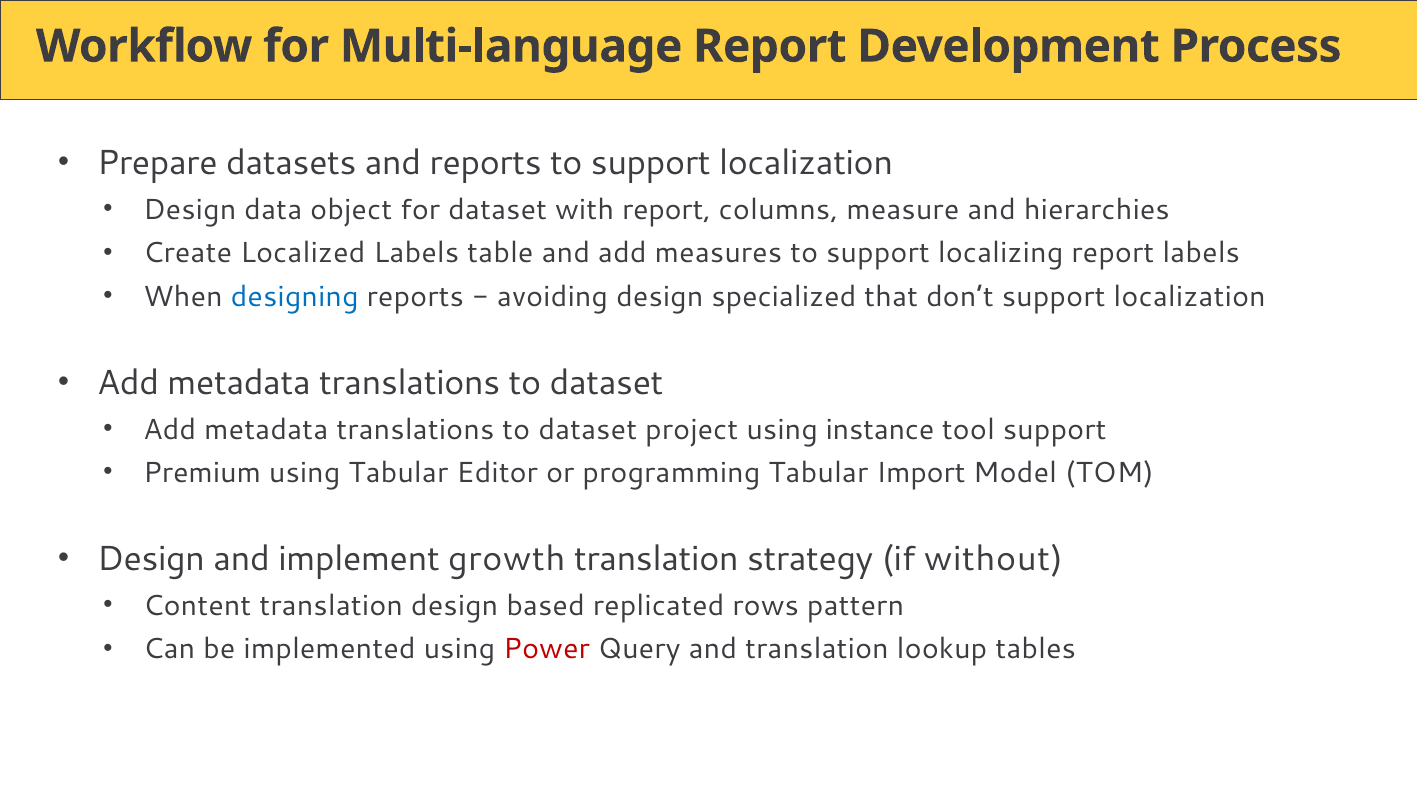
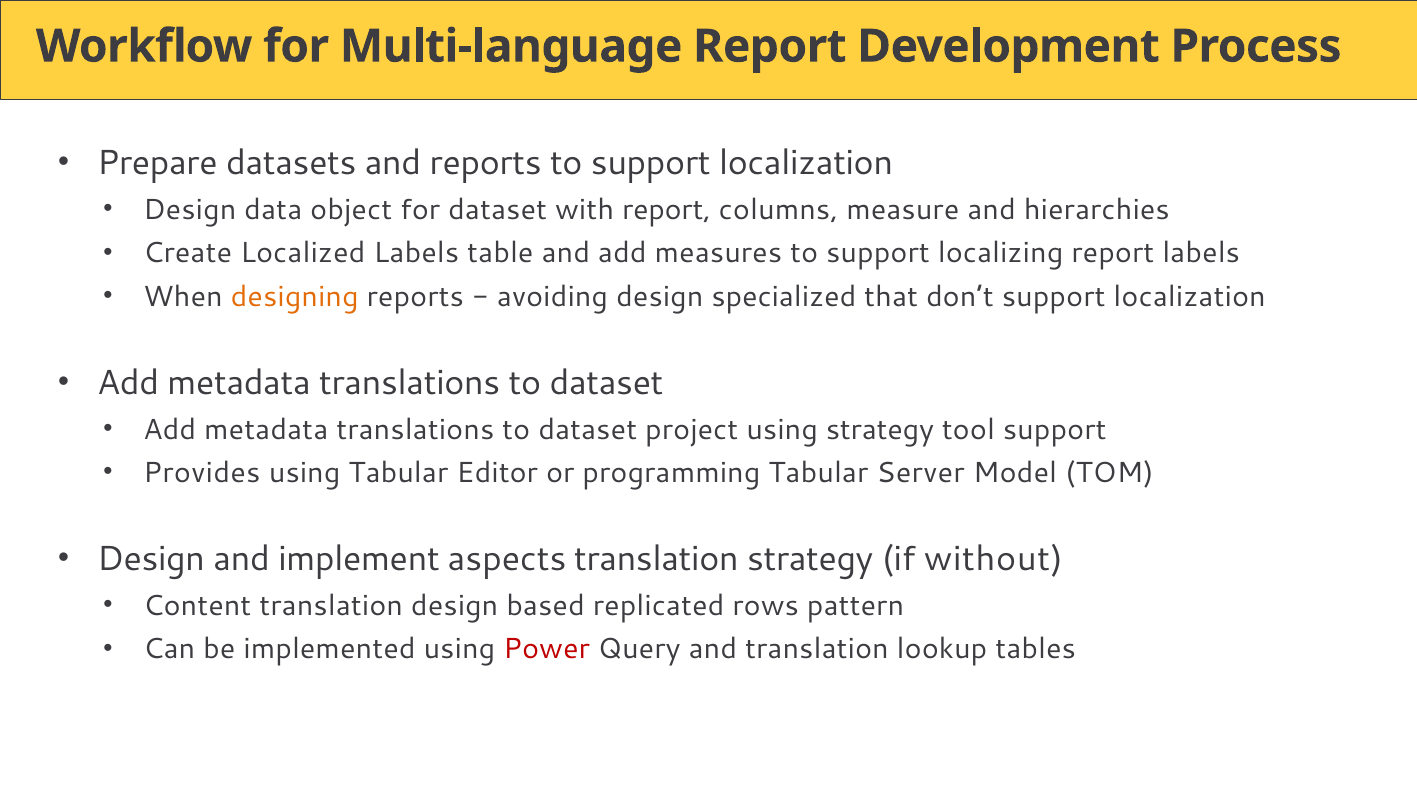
designing colour: blue -> orange (295, 297)
using instance: instance -> strategy (880, 429)
Premium: Premium -> Provides (202, 473)
Import: Import -> Server (921, 473)
growth: growth -> aspects (507, 559)
